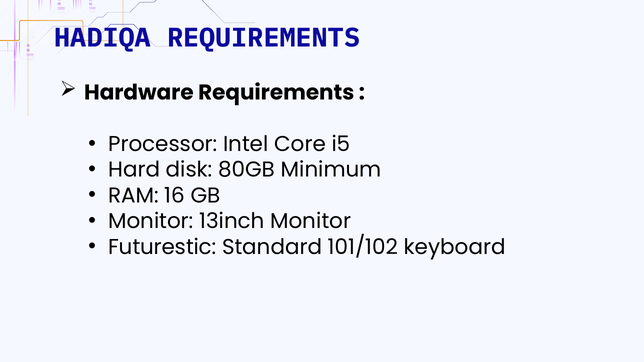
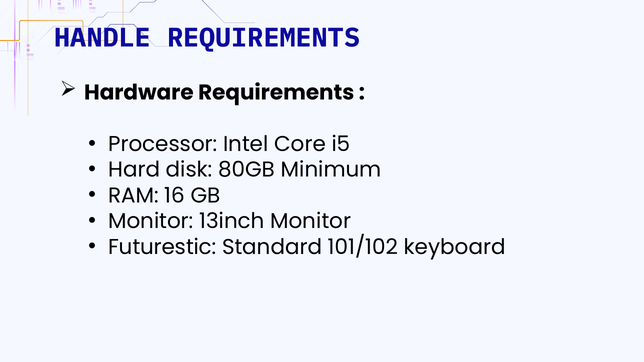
HADIQA: HADIQA -> HANDLE (103, 38)
